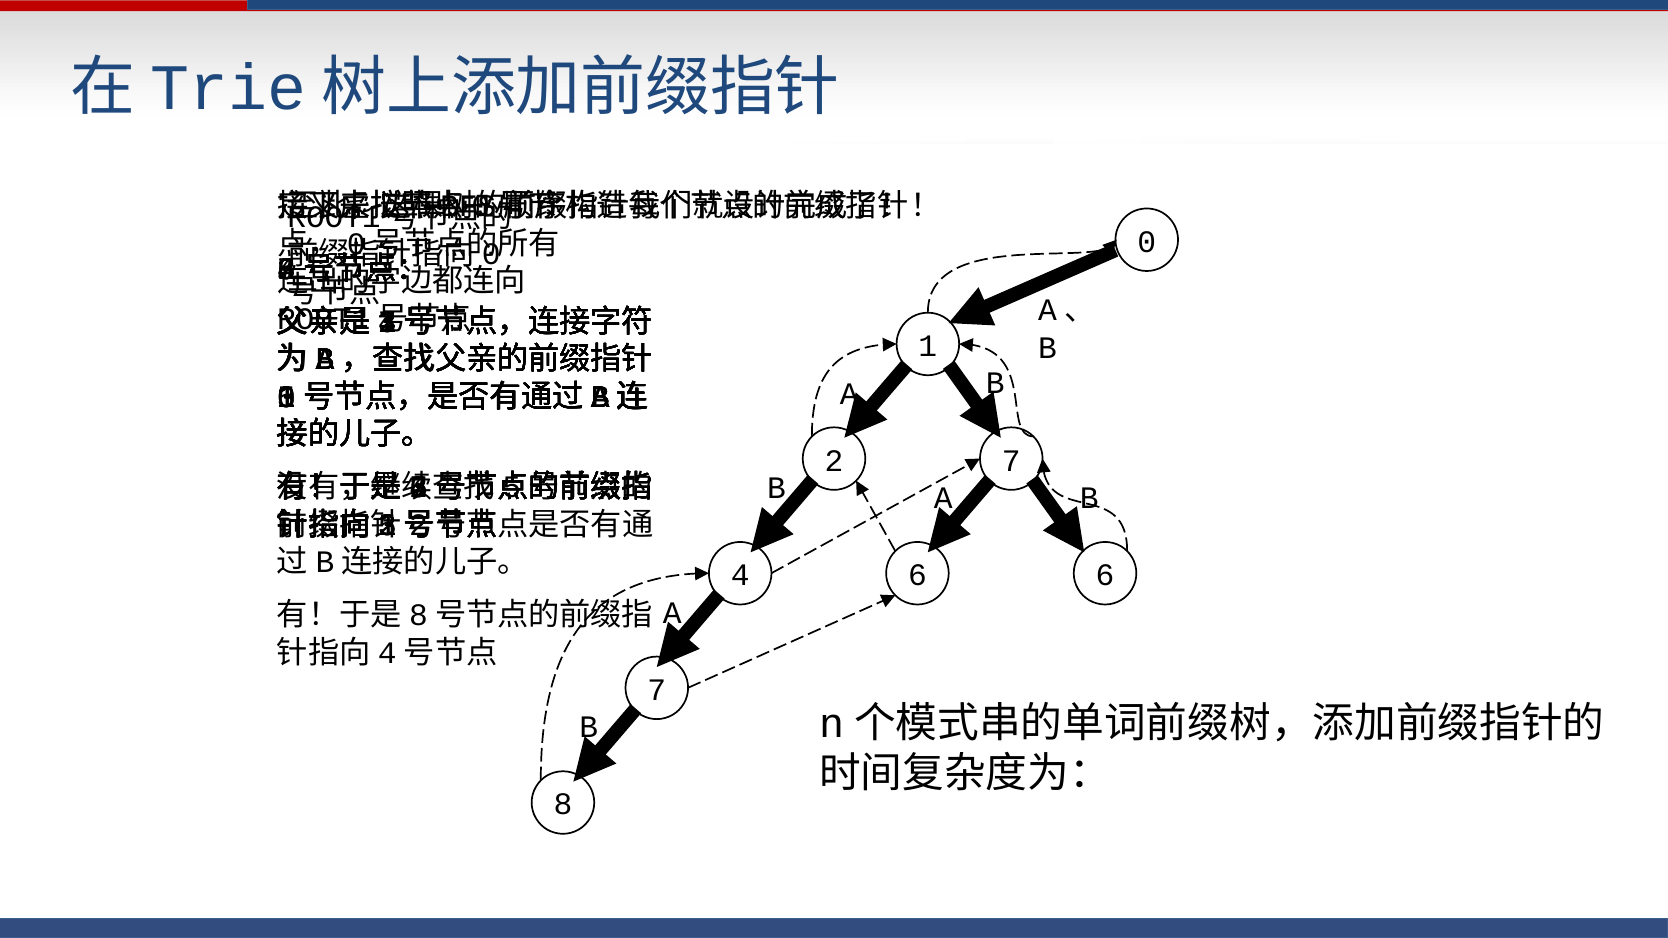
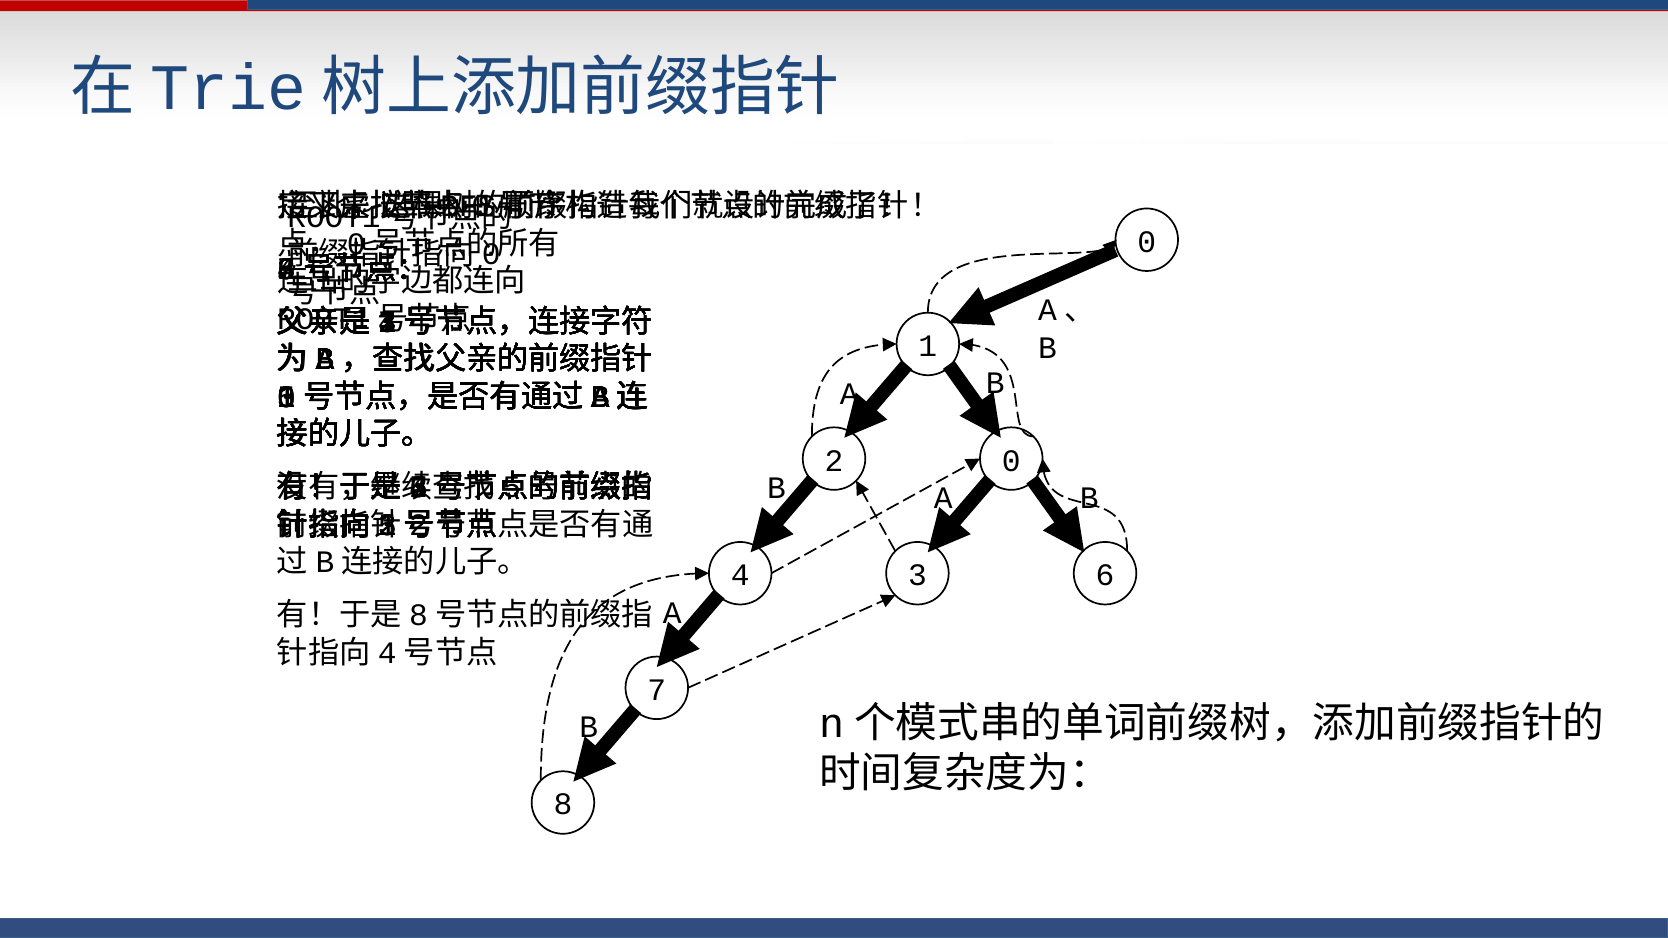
2 7: 7 -> 0 (1011, 461)
4 6: 6 -> 3 (917, 576)
